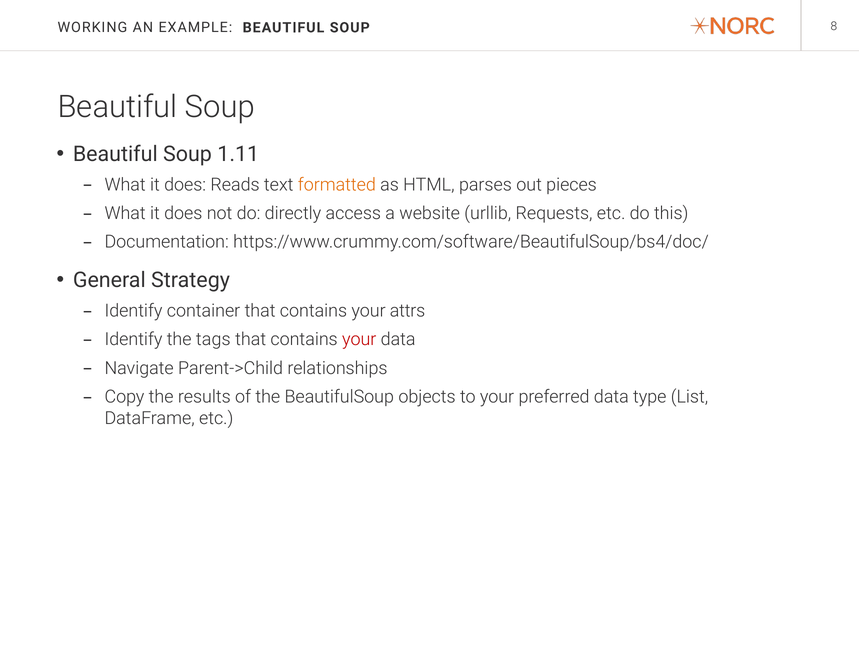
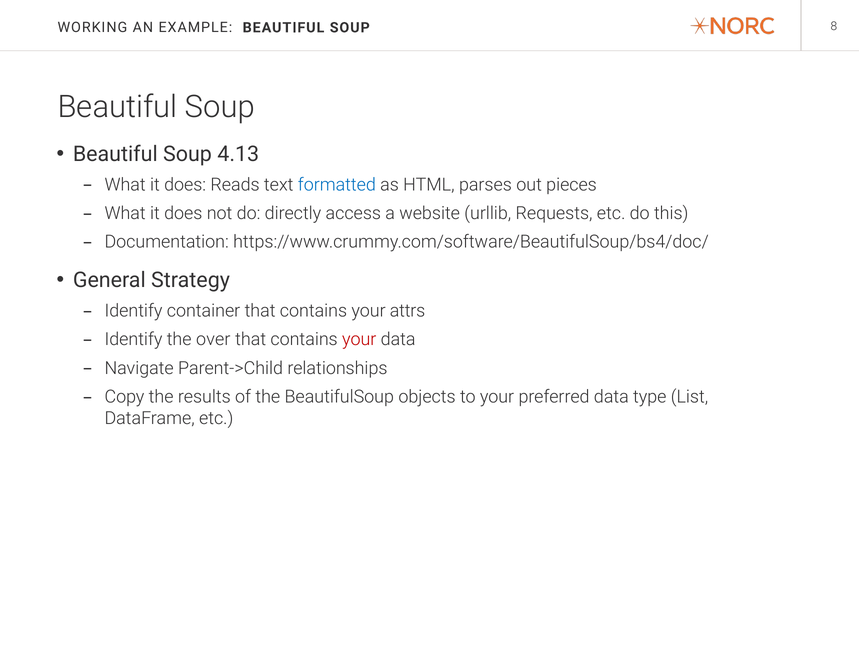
1.11: 1.11 -> 4.13 (238, 154)
formatted colour: orange -> blue (337, 184)
tags: tags -> over (213, 339)
